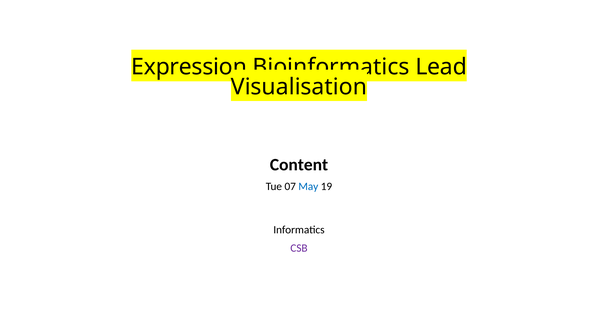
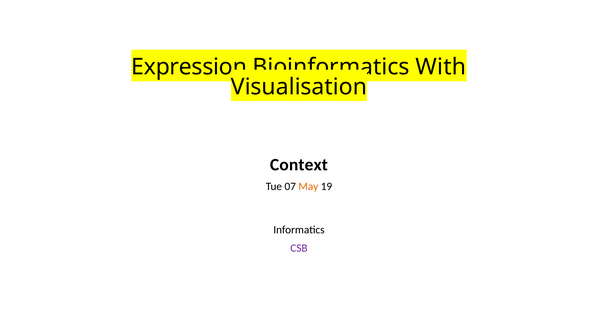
Lead: Lead -> With (441, 67)
Content: Content -> Context (299, 165)
May colour: blue -> orange (308, 187)
